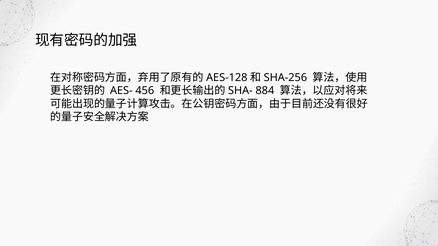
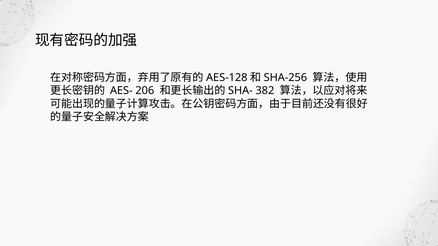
456: 456 -> 206 (145, 91)
884: 884 -> 382 (265, 91)
